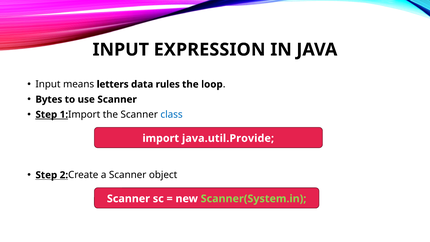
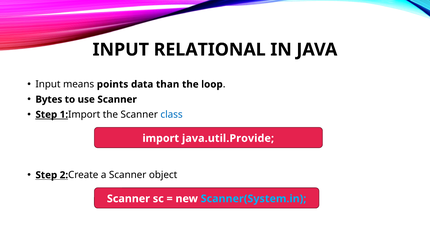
EXPRESSION: EXPRESSION -> RELATIONAL (210, 50)
letters: letters -> points (113, 84)
rules: rules -> than (168, 84)
Scanner(System.in colour: light green -> light blue (254, 199)
